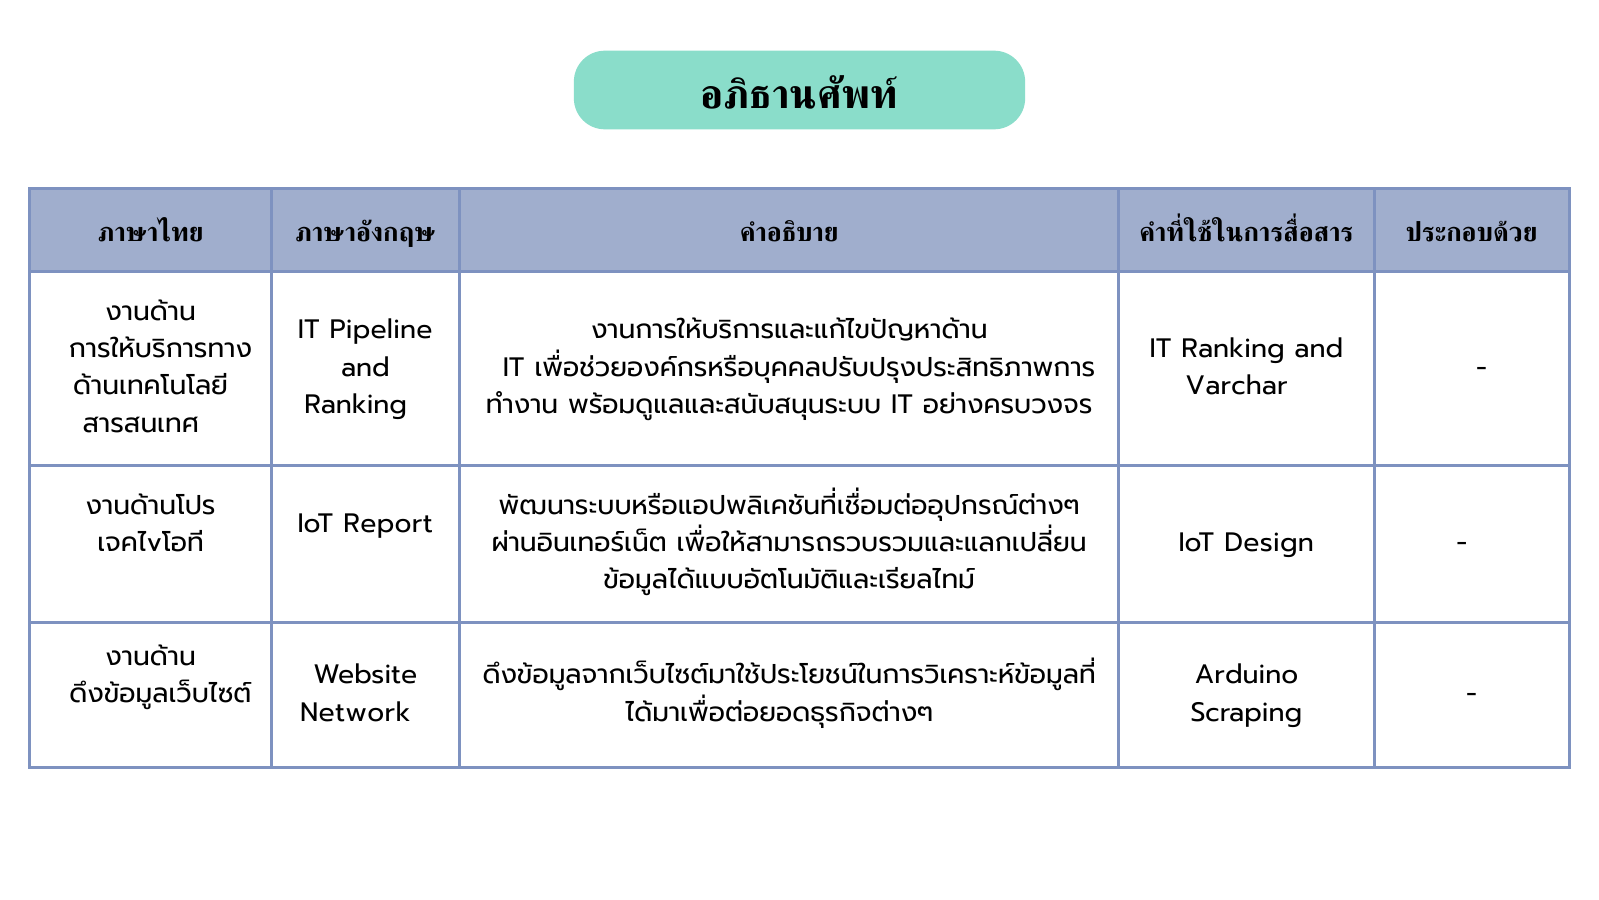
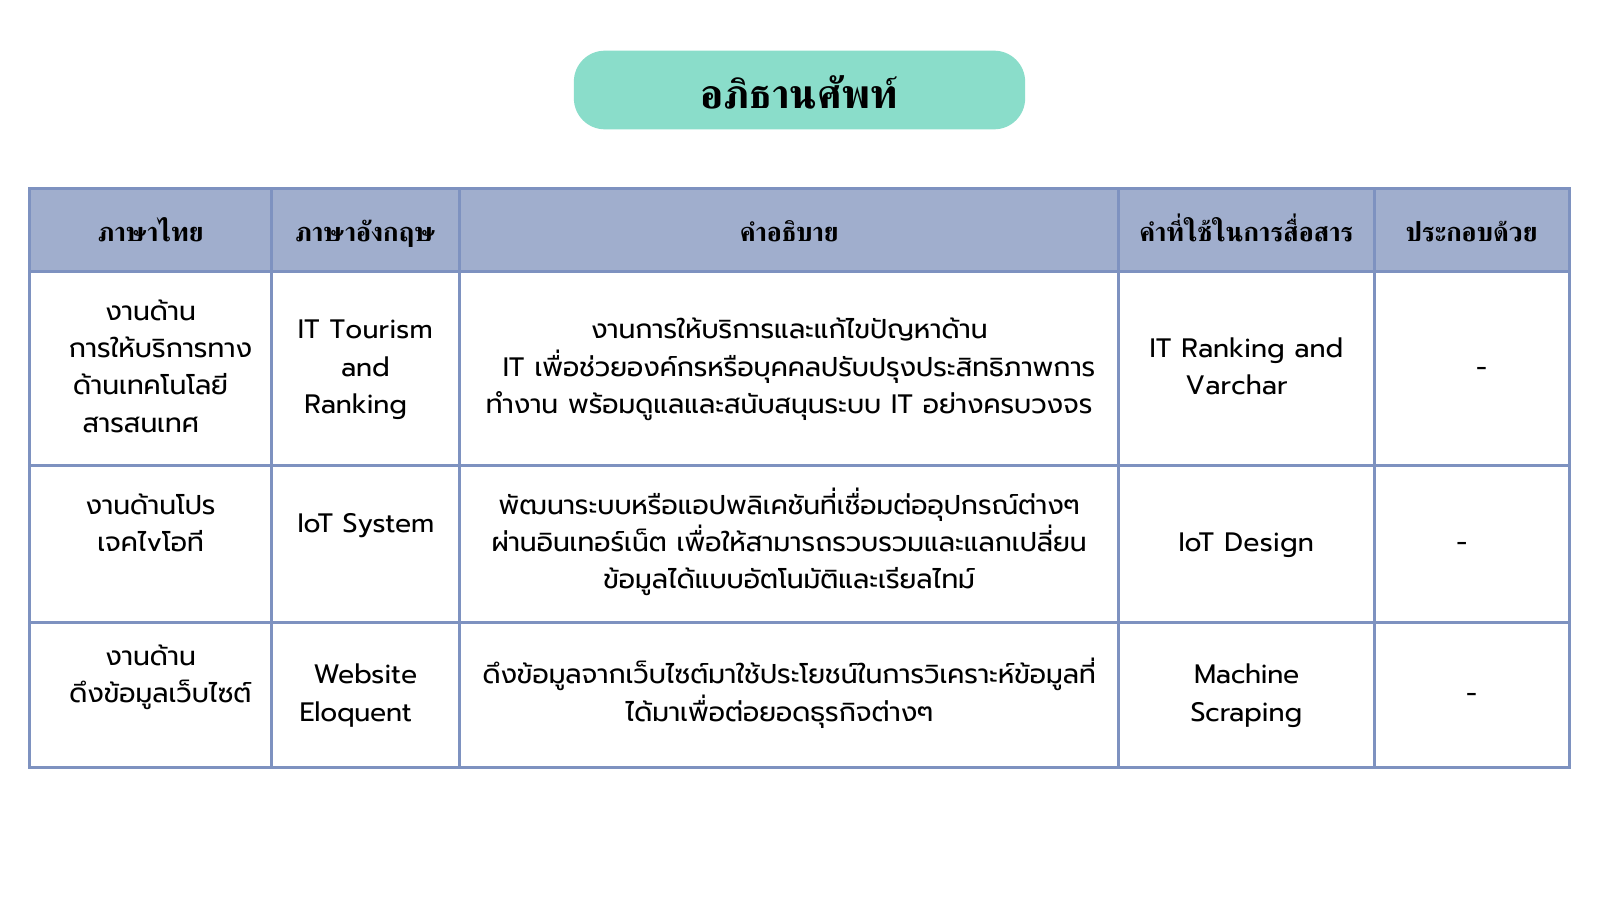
Pipeline: Pipeline -> Tourism (381, 330)
Report: Report -> System (388, 524)
Arduino: Arduino -> Machine (1247, 675)
Network: Network -> Eloquent (356, 712)
